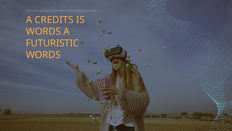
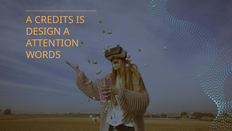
WORDS: WORDS -> DESIGN (43, 31)
FUTURISTIC: FUTURISTIC -> ATTENTION (52, 43)
